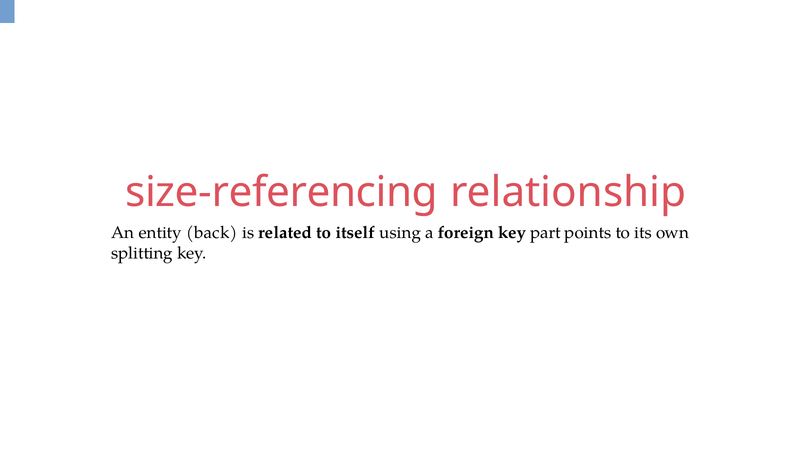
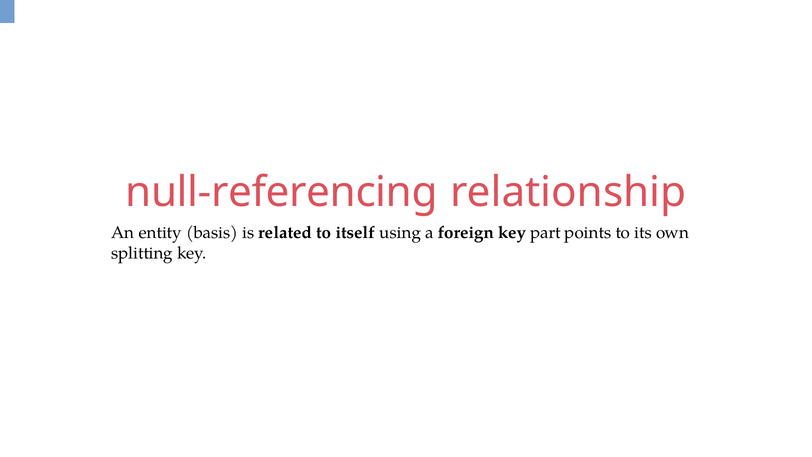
size-referencing: size-referencing -> null-referencing (282, 192)
back: back -> basis (212, 233)
